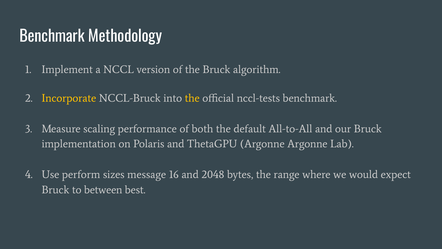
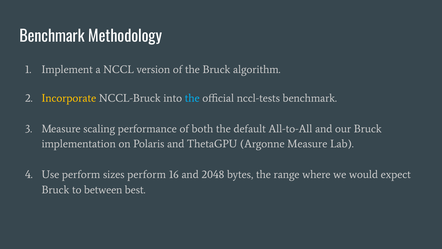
the colour: yellow -> light blue (192, 98)
Argonne Argonne: Argonne -> Measure (307, 144)
sizes message: message -> perform (147, 174)
